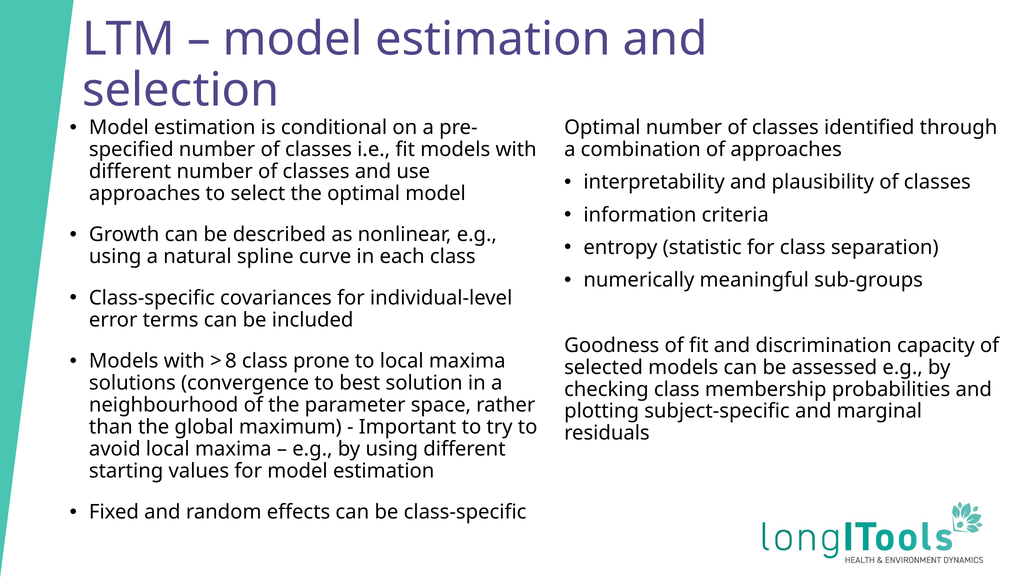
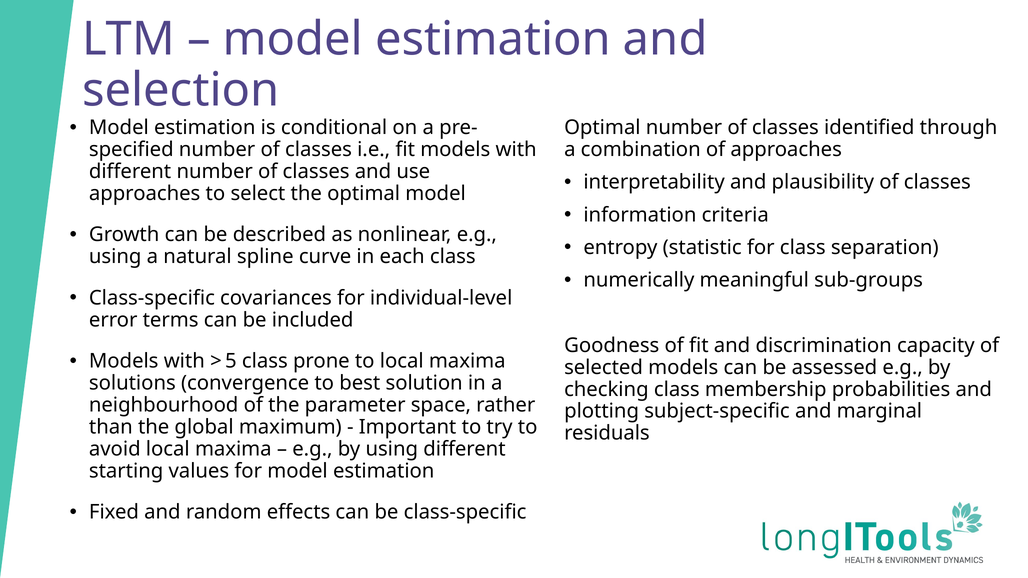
8: 8 -> 5 (231, 361)
